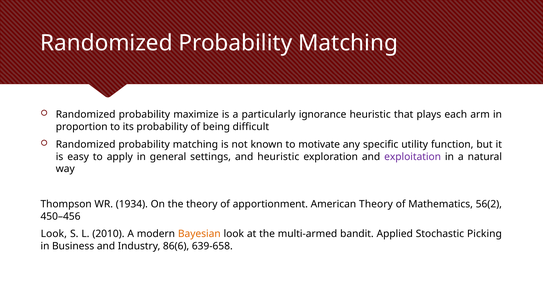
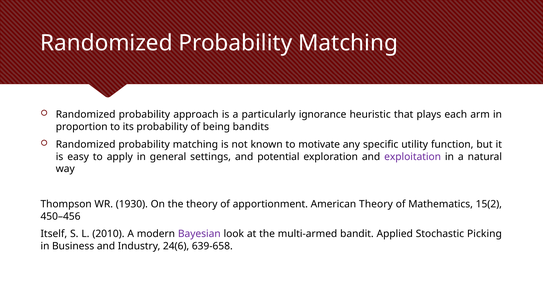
maximize: maximize -> approach (196, 115)
difficult: difficult -> bandits (251, 127)
and heuristic: heuristic -> potential (278, 157)
1934: 1934 -> 1930 (132, 204)
56(2: 56(2 -> 15(2 (489, 204)
Look: Look -> Itself (54, 234)
Bayesian colour: orange -> purple (199, 234)
86(6: 86(6 -> 24(6 (176, 247)
